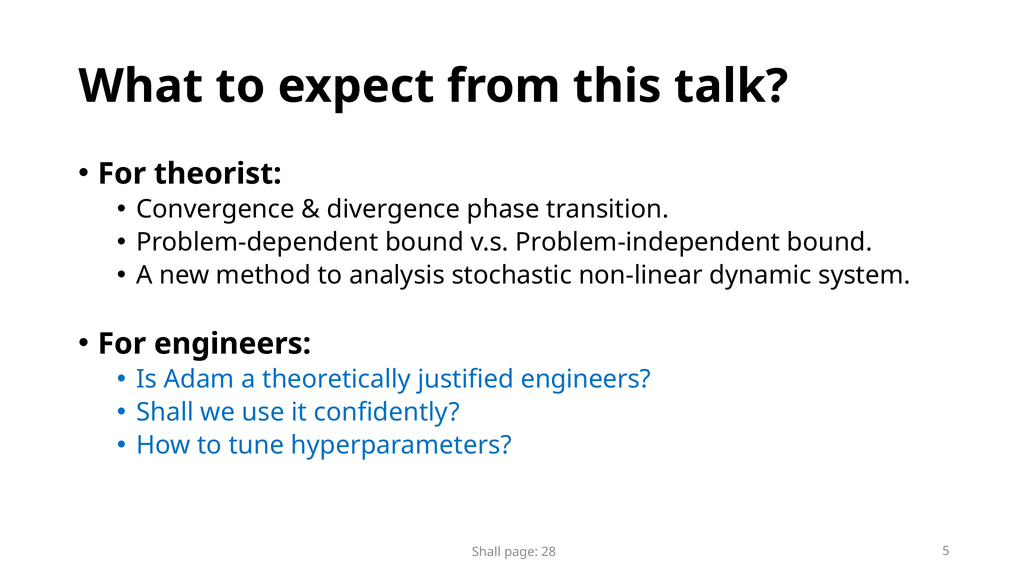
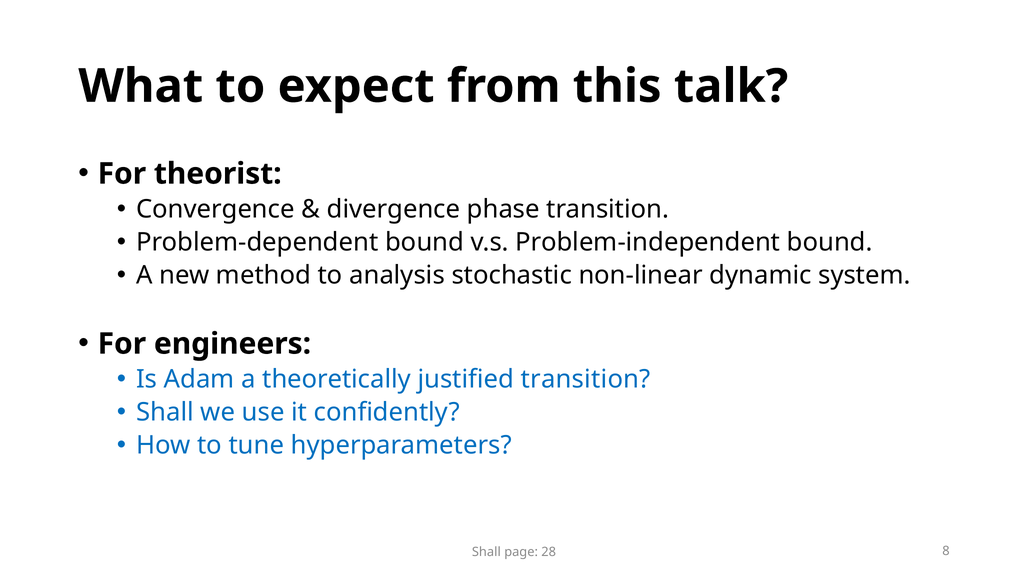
justified engineers: engineers -> transition (586, 379)
5: 5 -> 8 (946, 551)
